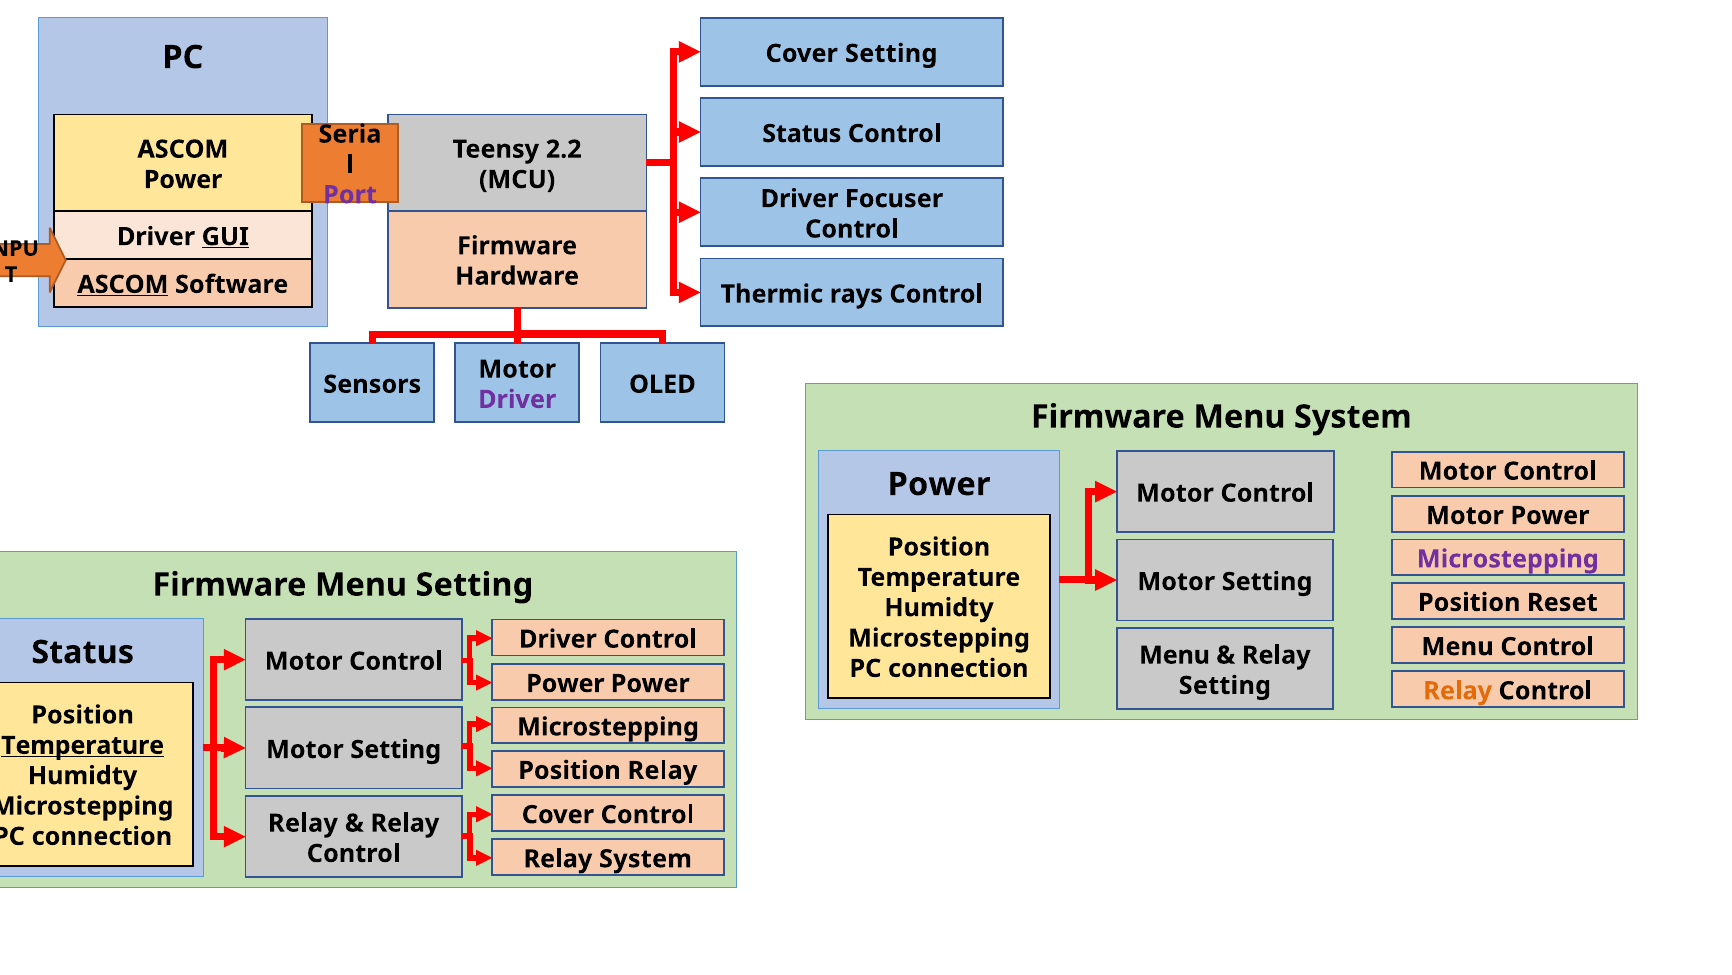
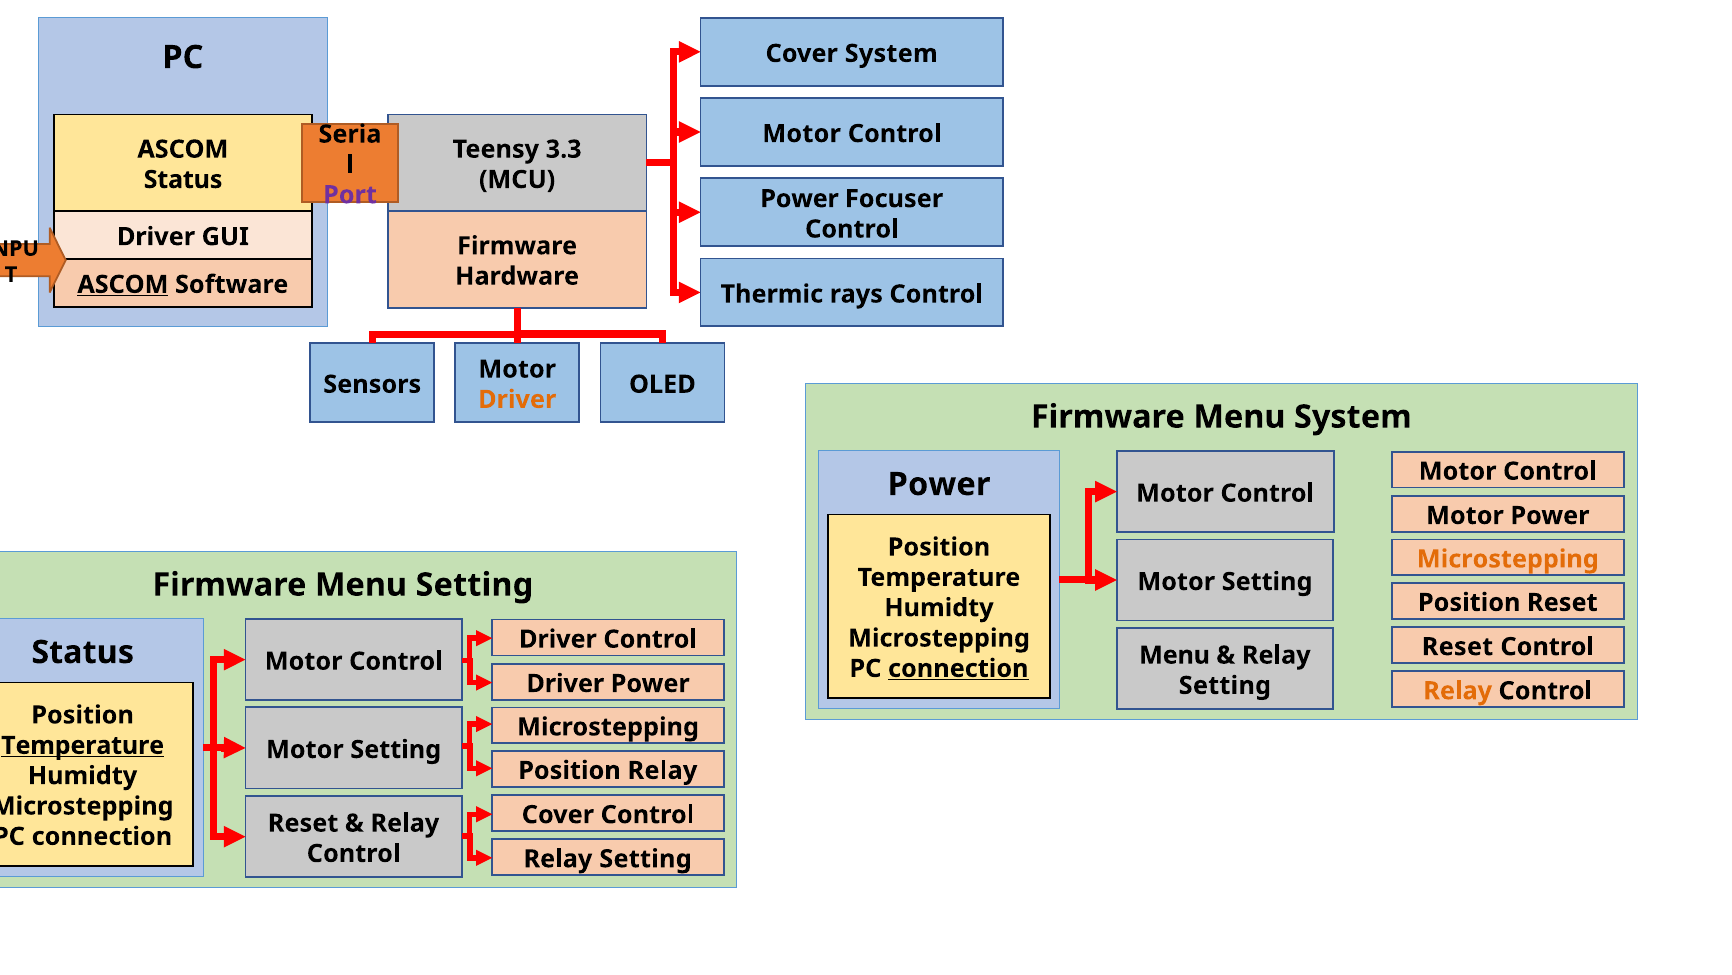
Cover Setting: Setting -> System (891, 54)
Status: Status -> Motor (802, 134)
2.2: 2.2 -> 3.3 (564, 149)
Power: Power -> Status (183, 180)
Driver: Driver -> Power (800, 199)
GUI underline: present -> none (225, 237)
Driver colour: purple -> orange (517, 399)
Microstepping colour: purple -> orange (1508, 559)
Menu: Menu -> Reset (1457, 646)
connection underline: none -> present (958, 668)
Power: Power -> Driver (565, 683)
Relay: Relay -> Reset (303, 823)
System: System -> Setting (646, 858)
